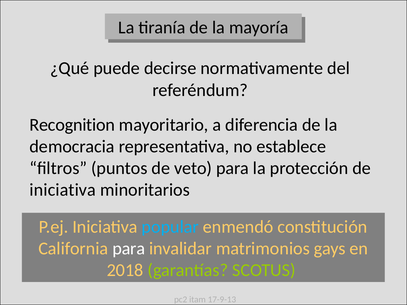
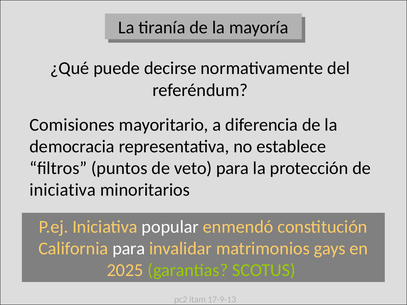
Recognition: Recognition -> Comisiones (72, 125)
popular colour: light blue -> white (170, 227)
2018: 2018 -> 2025 (125, 271)
